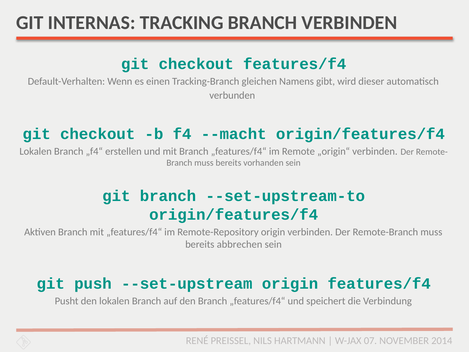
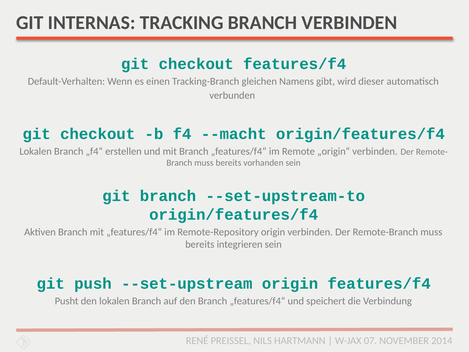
abbrechen: abbrechen -> integrieren (240, 244)
